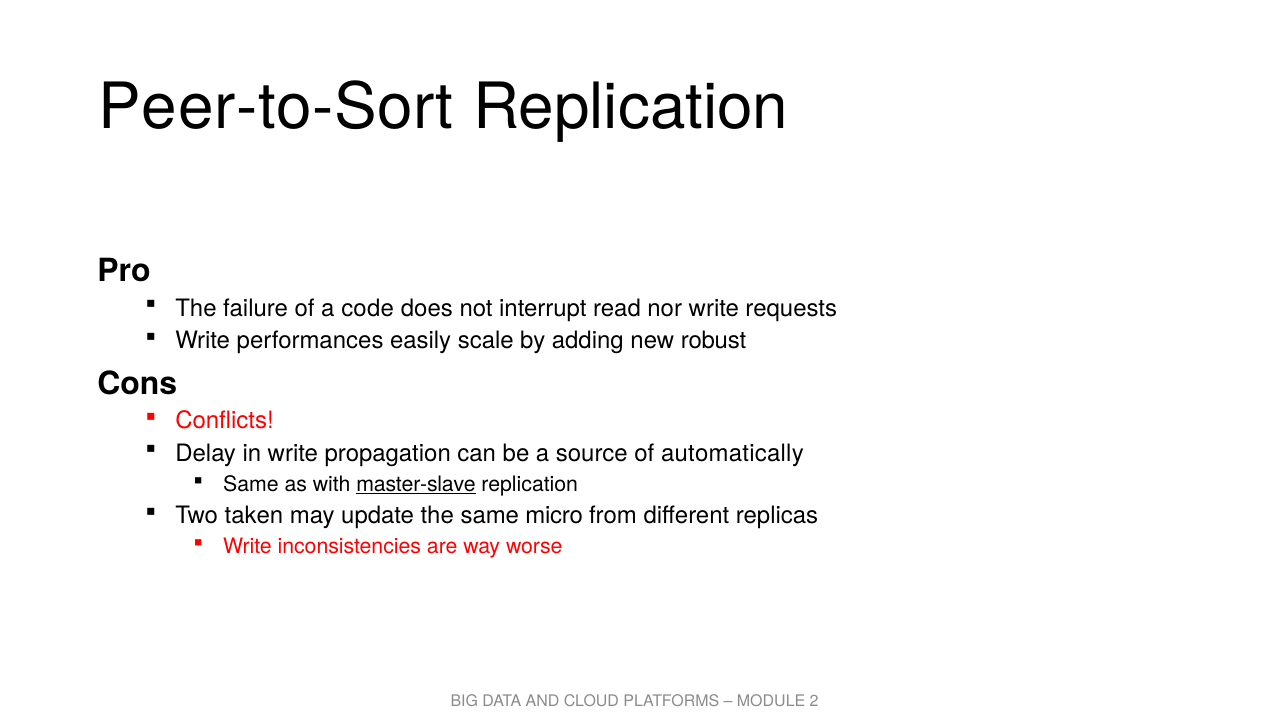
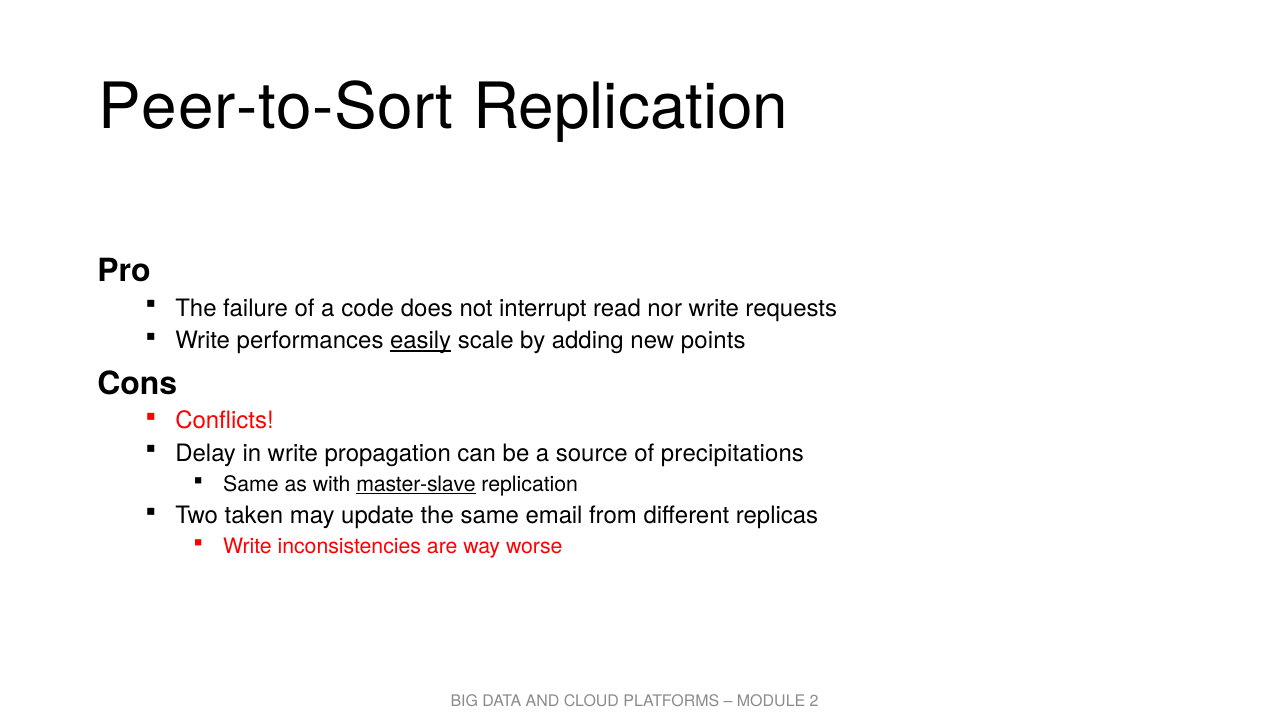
easily underline: none -> present (421, 341)
robust: robust -> points (713, 341)
automatically: automatically -> precipitations (732, 454)
micro: micro -> email (554, 516)
